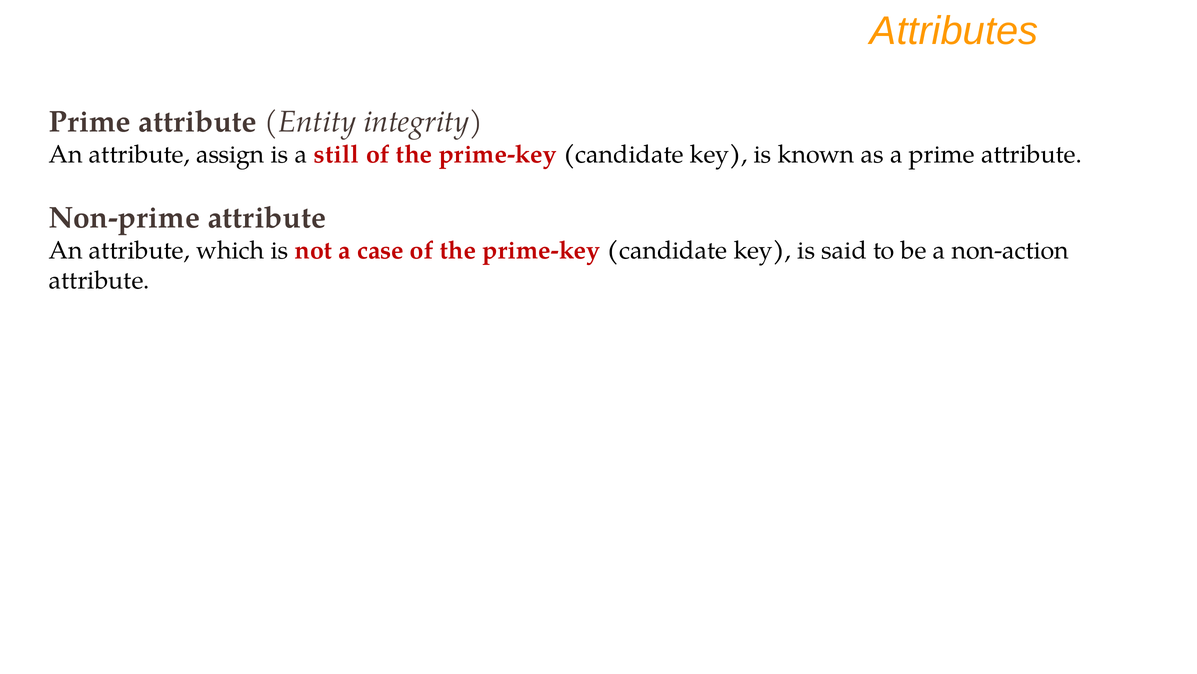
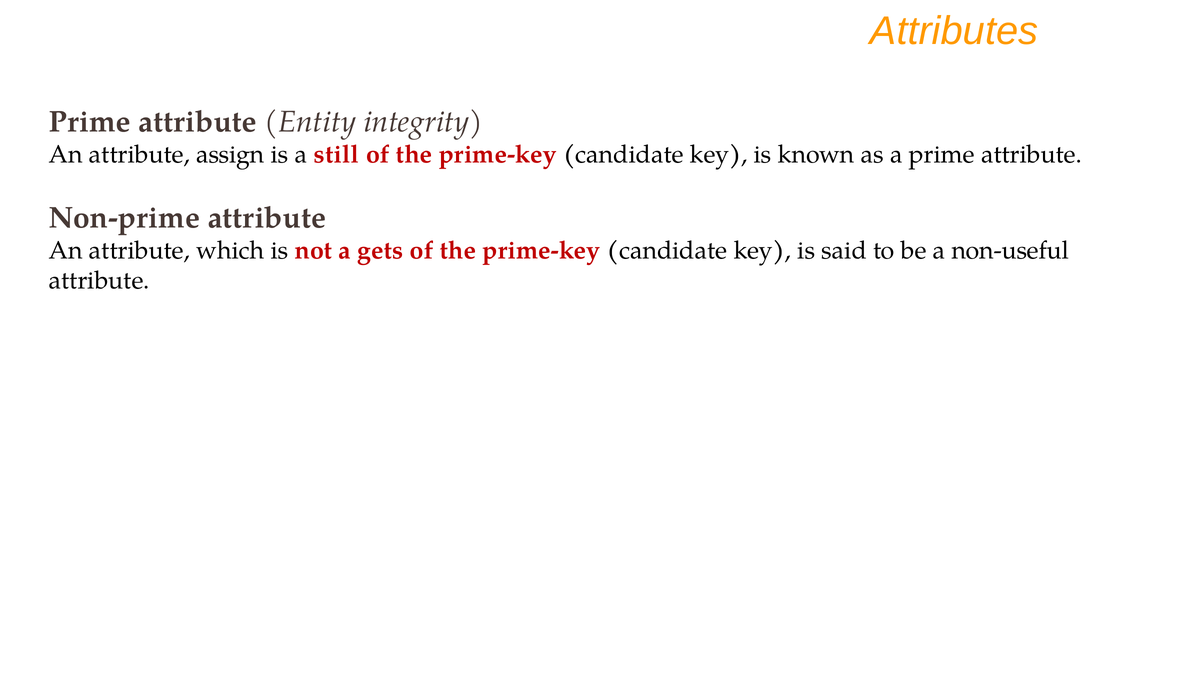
case: case -> gets (380, 250)
non-action: non-action -> non-useful (1010, 250)
